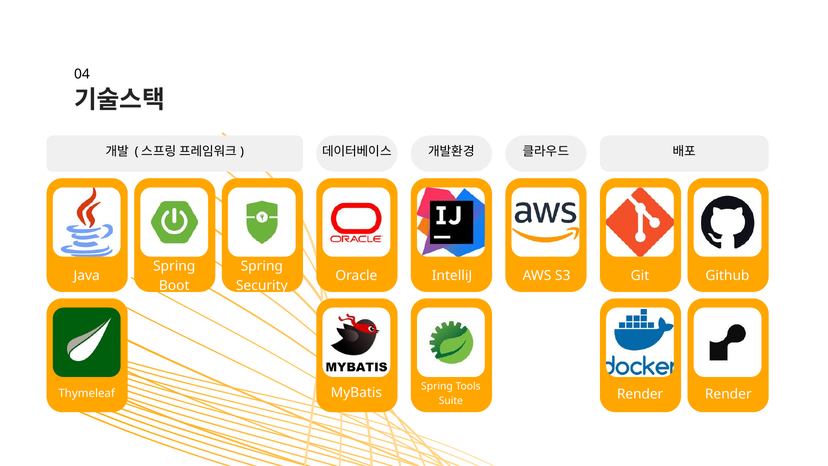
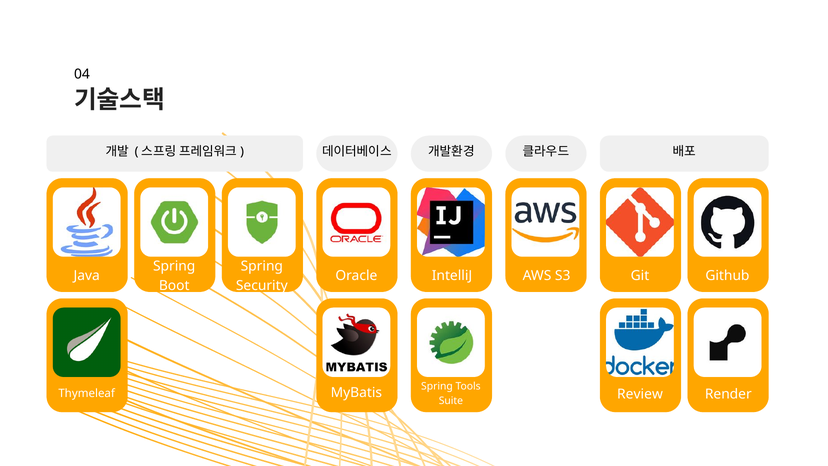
Suite Render: Render -> Review (640, 394)
